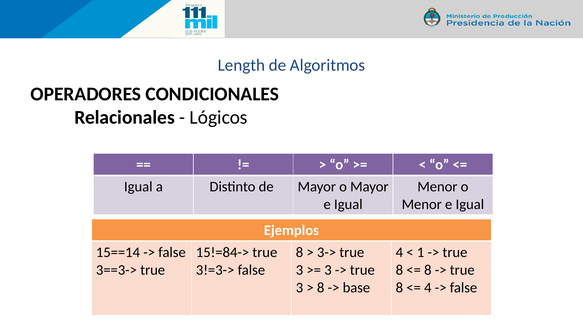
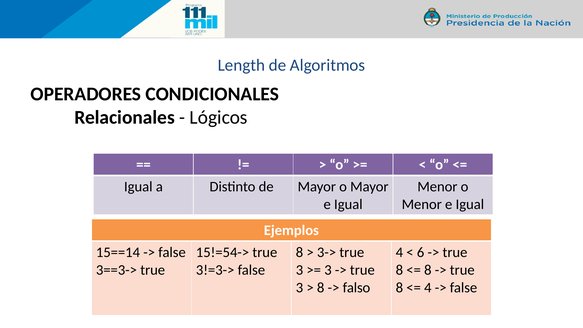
15!=84->: 15!=84-> -> 15!=54-> (222, 252)
1: 1 -> 6 (421, 252)
base: base -> falso (356, 288)
